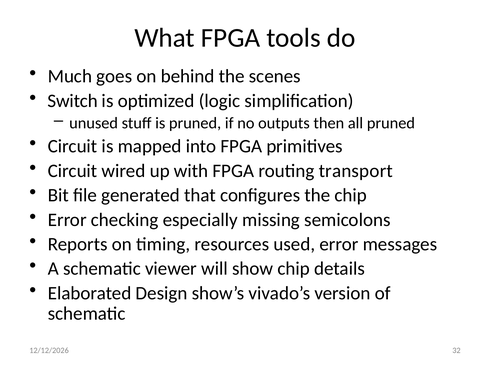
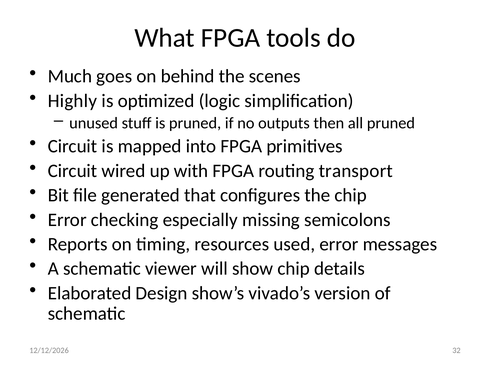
Switch: Switch -> Highly (72, 101)
